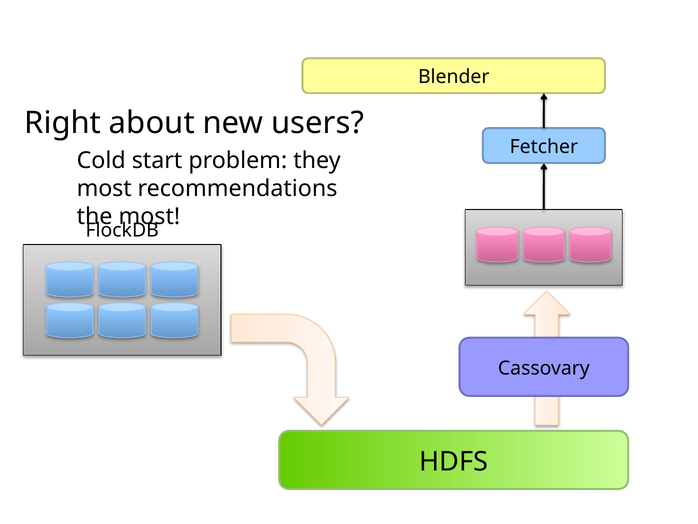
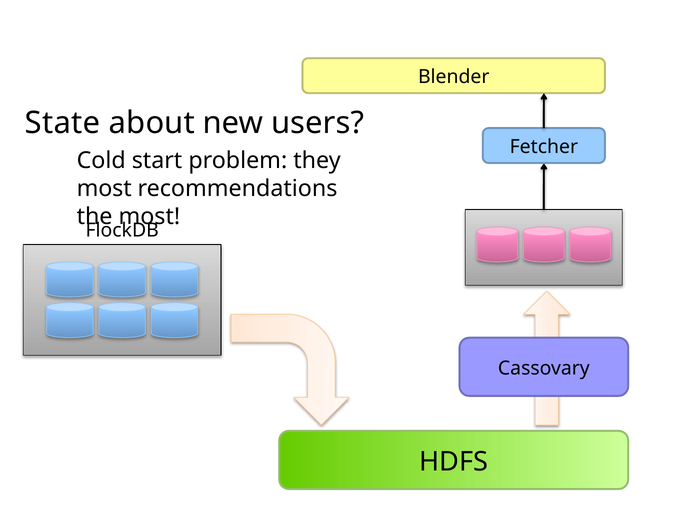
Right: Right -> State (62, 123)
